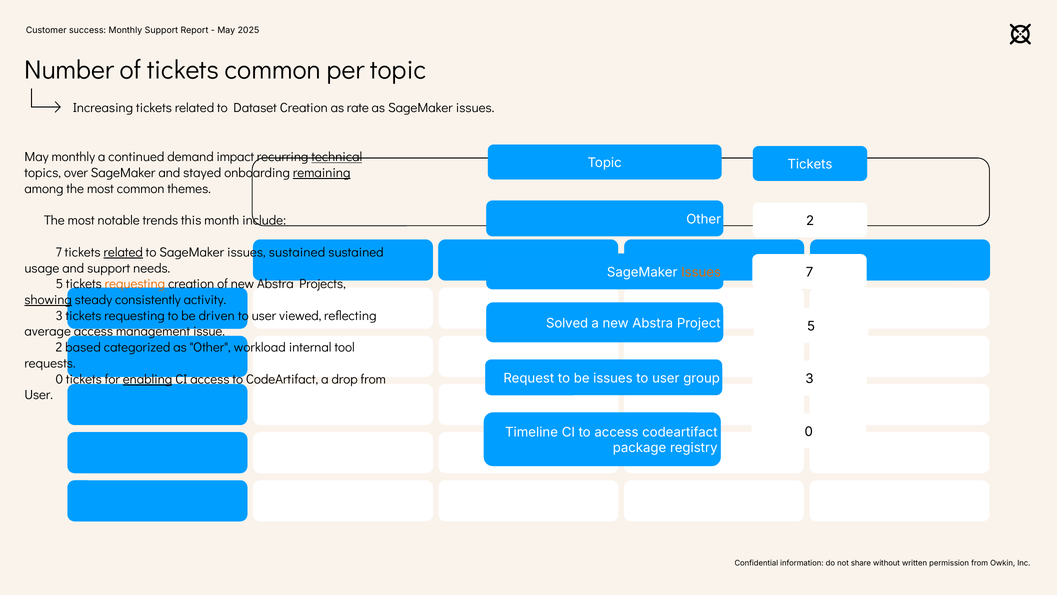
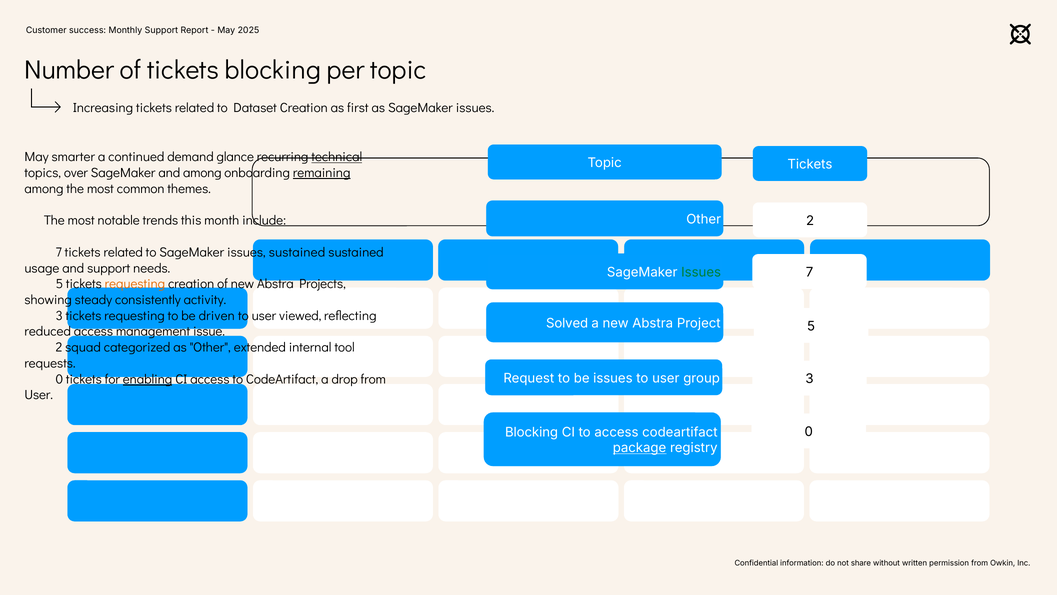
tickets common: common -> blocking (273, 70)
rate: rate -> first (358, 108)
May monthly: monthly -> smarter (73, 157)
impact: impact -> glance (235, 157)
and stayed: stayed -> among (202, 173)
related underline: present -> none (123, 252)
Issues colour: orange -> green (701, 272)
showing underline: present -> none (48, 300)
average: average -> reduced (48, 331)
based: based -> squad (83, 347)
workload: workload -> extended (260, 347)
Timeline: Timeline -> Blocking (532, 432)
package underline: none -> present (640, 448)
